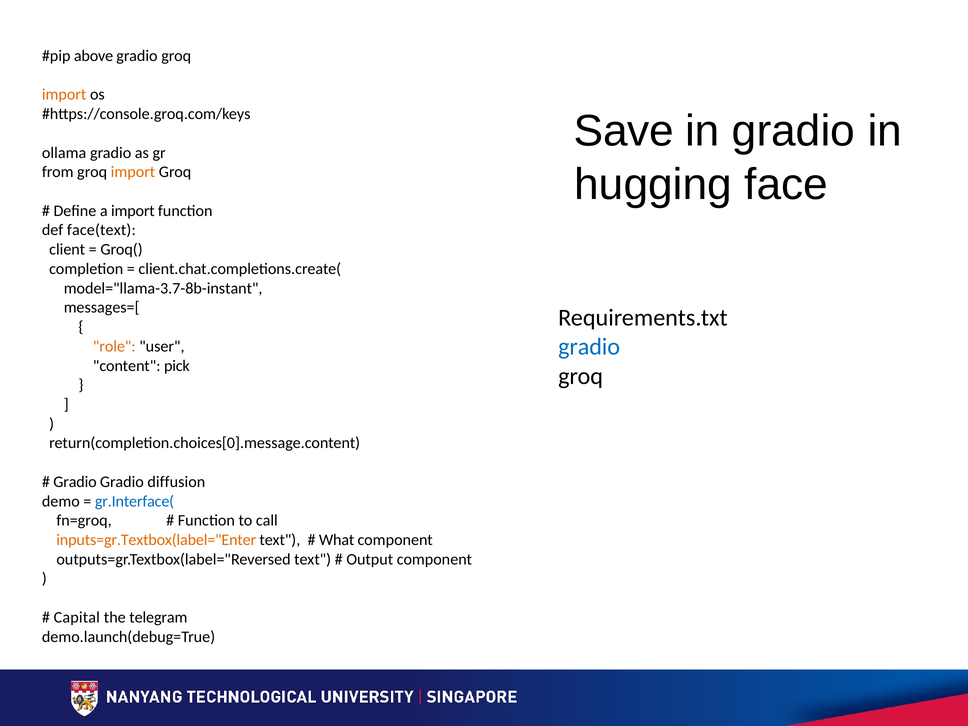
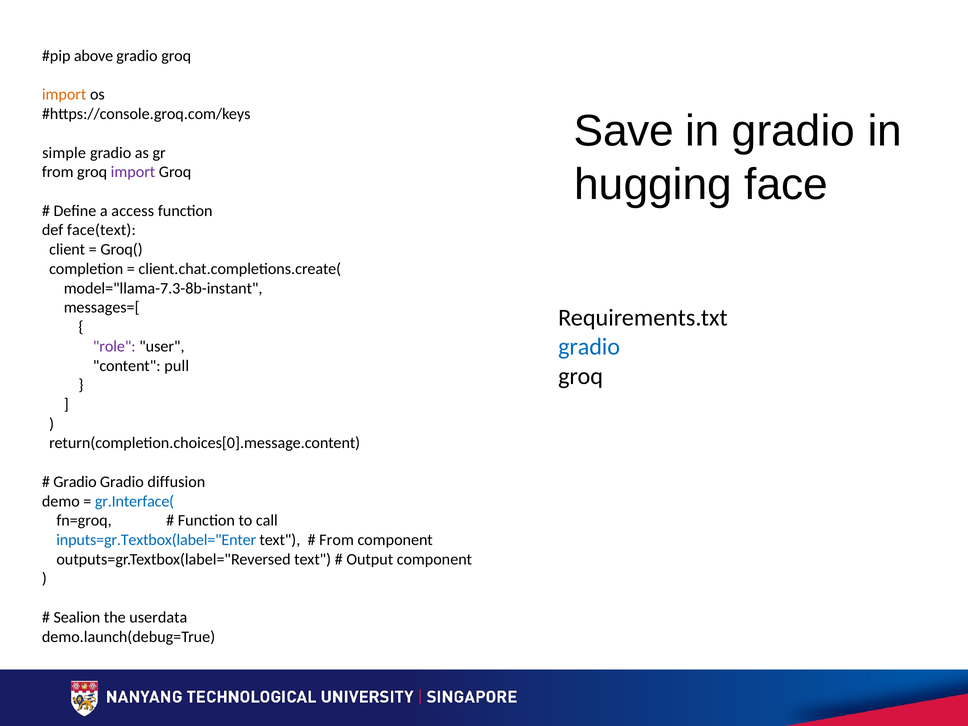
ollama: ollama -> simple (64, 153)
import colour: orange -> purple (133, 172)
a import: import -> access (133, 211)
model="llama-3.7-8b-instant: model="llama-3.7-8b-instant -> model="llama-7.3-8b-instant (163, 288)
role colour: orange -> purple (114, 346)
pick: pick -> pull (177, 366)
inputs=gr.Textbox(label="Enter colour: orange -> blue (156, 540)
What: What -> From (337, 540)
Capital: Capital -> Sealion (77, 617)
telegram: telegram -> userdata (158, 617)
